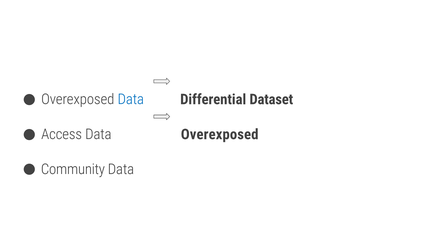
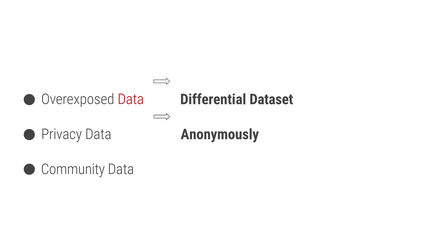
Data colour: blue -> red (131, 100)
Access: Access -> Privacy (62, 135)
Data Overexposed: Overexposed -> Anonymously (220, 135)
